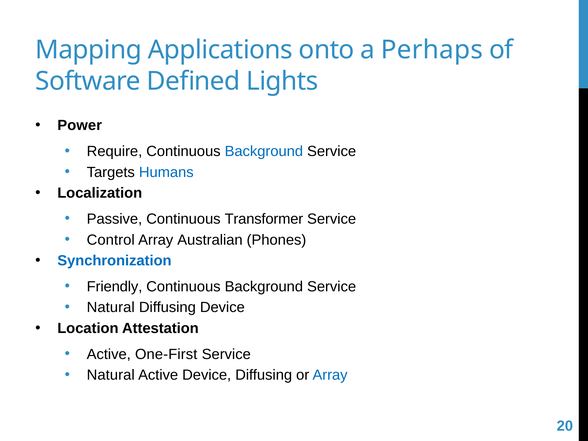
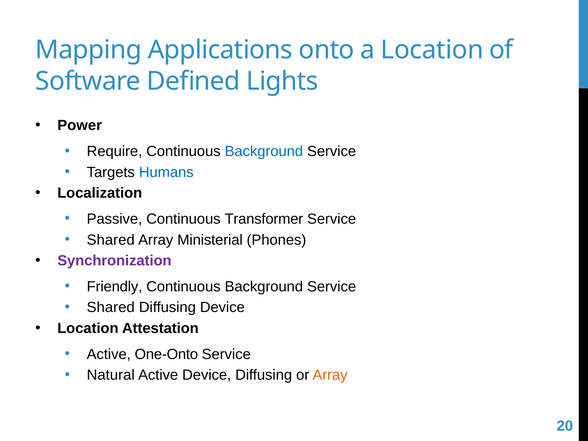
a Perhaps: Perhaps -> Location (432, 50)
Control: Control -> Shared (111, 240)
Australian: Australian -> Ministerial (210, 240)
Synchronization colour: blue -> purple (114, 261)
Natural: Natural -> Shared (111, 307)
One-First: One-First -> One-Onto (166, 354)
Array colour: blue -> orange (330, 375)
